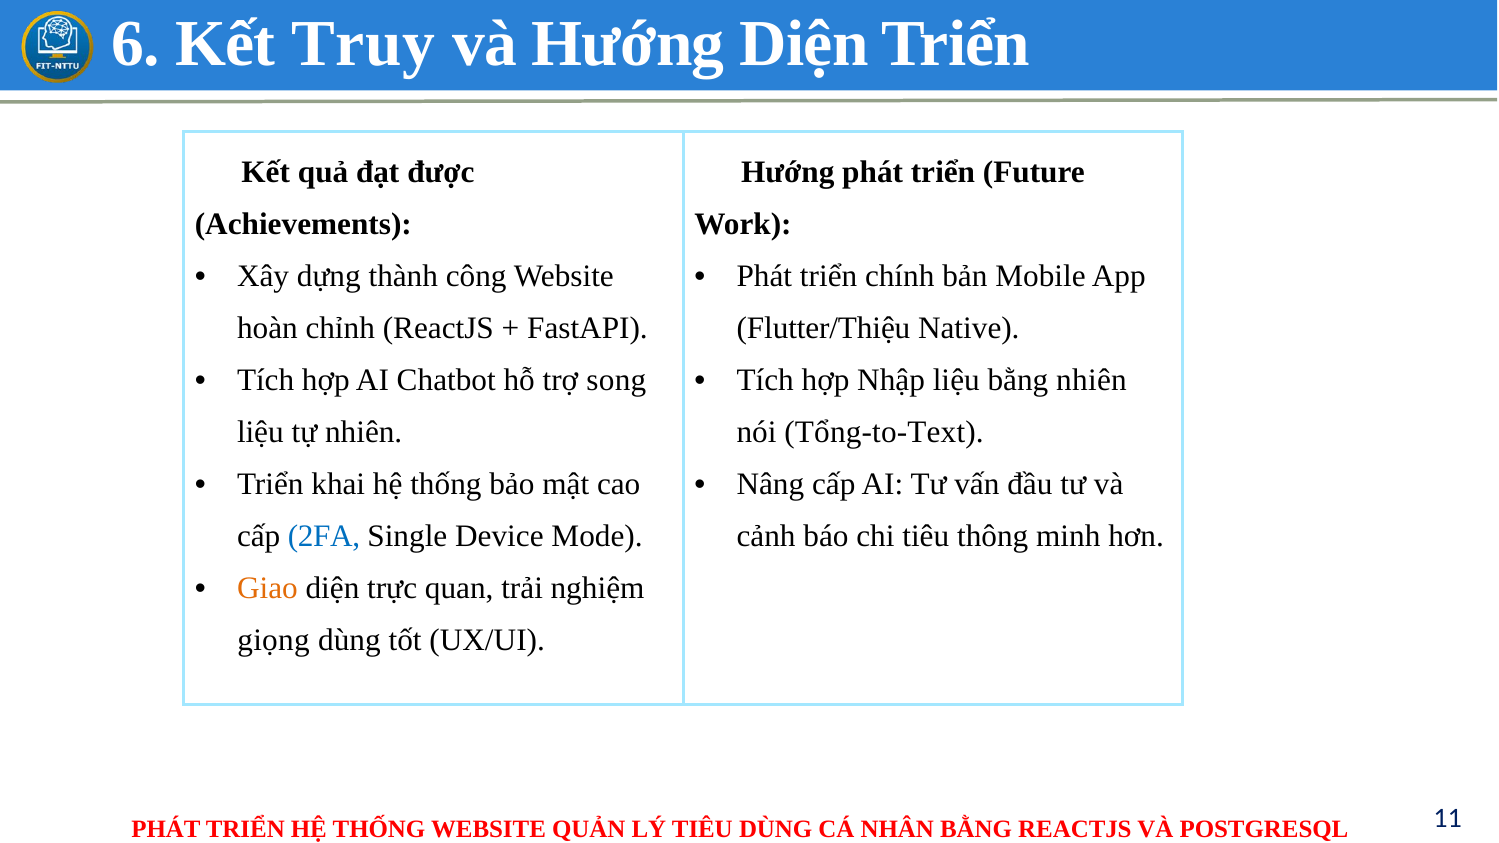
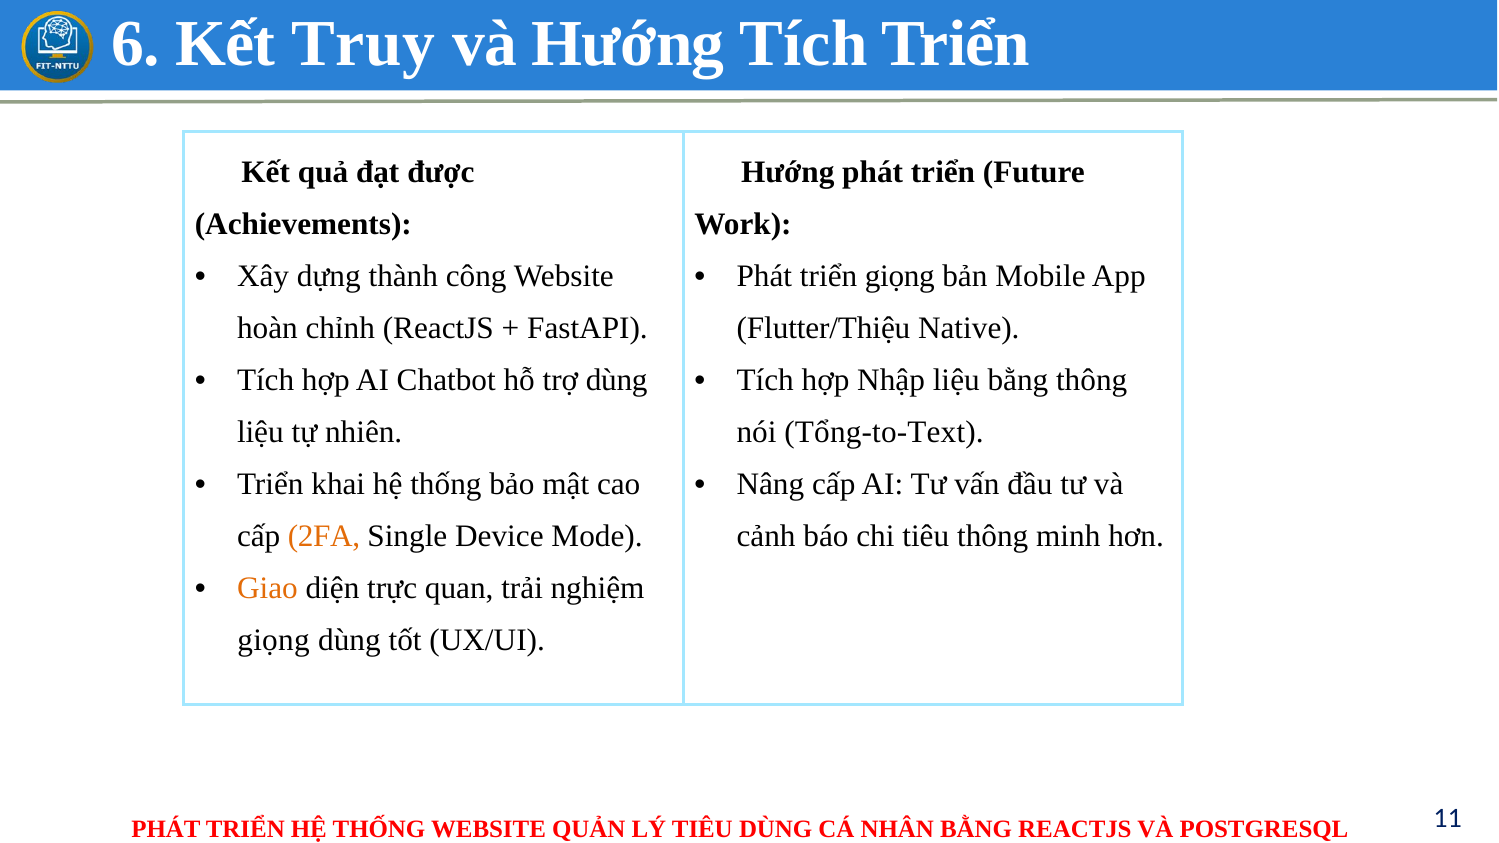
Hướng Diện: Diện -> Tích (804, 44)
triển chính: chính -> giọng (900, 276)
trợ song: song -> dùng (617, 380)
bằng nhiên: nhiên -> thông (1092, 380)
2FA colour: blue -> orange (324, 536)
